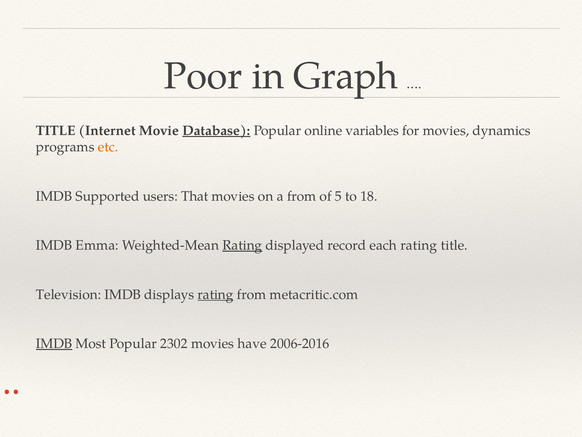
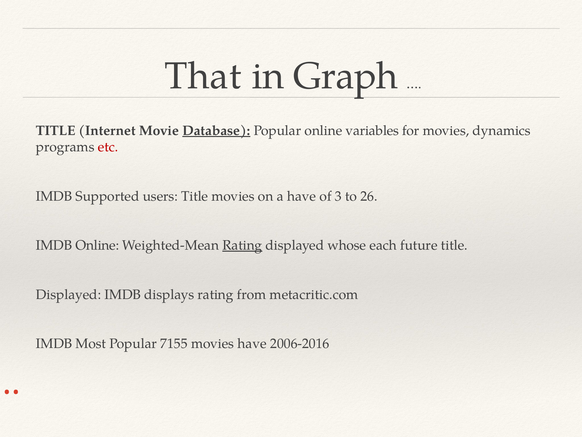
Poor: Poor -> That (203, 76)
etc colour: orange -> red (108, 147)
users That: That -> Title (195, 196)
a from: from -> have (302, 196)
5: 5 -> 3 (338, 196)
18: 18 -> 26 (369, 196)
IMDB Emma: Emma -> Online (97, 245)
record: record -> whose (347, 245)
each rating: rating -> future (419, 245)
Television: Television -> Displayed (68, 294)
rating underline: present -> none (216, 294)
IMDB underline: present -> none (54, 343)
2302: 2302 -> 7155 (174, 343)
